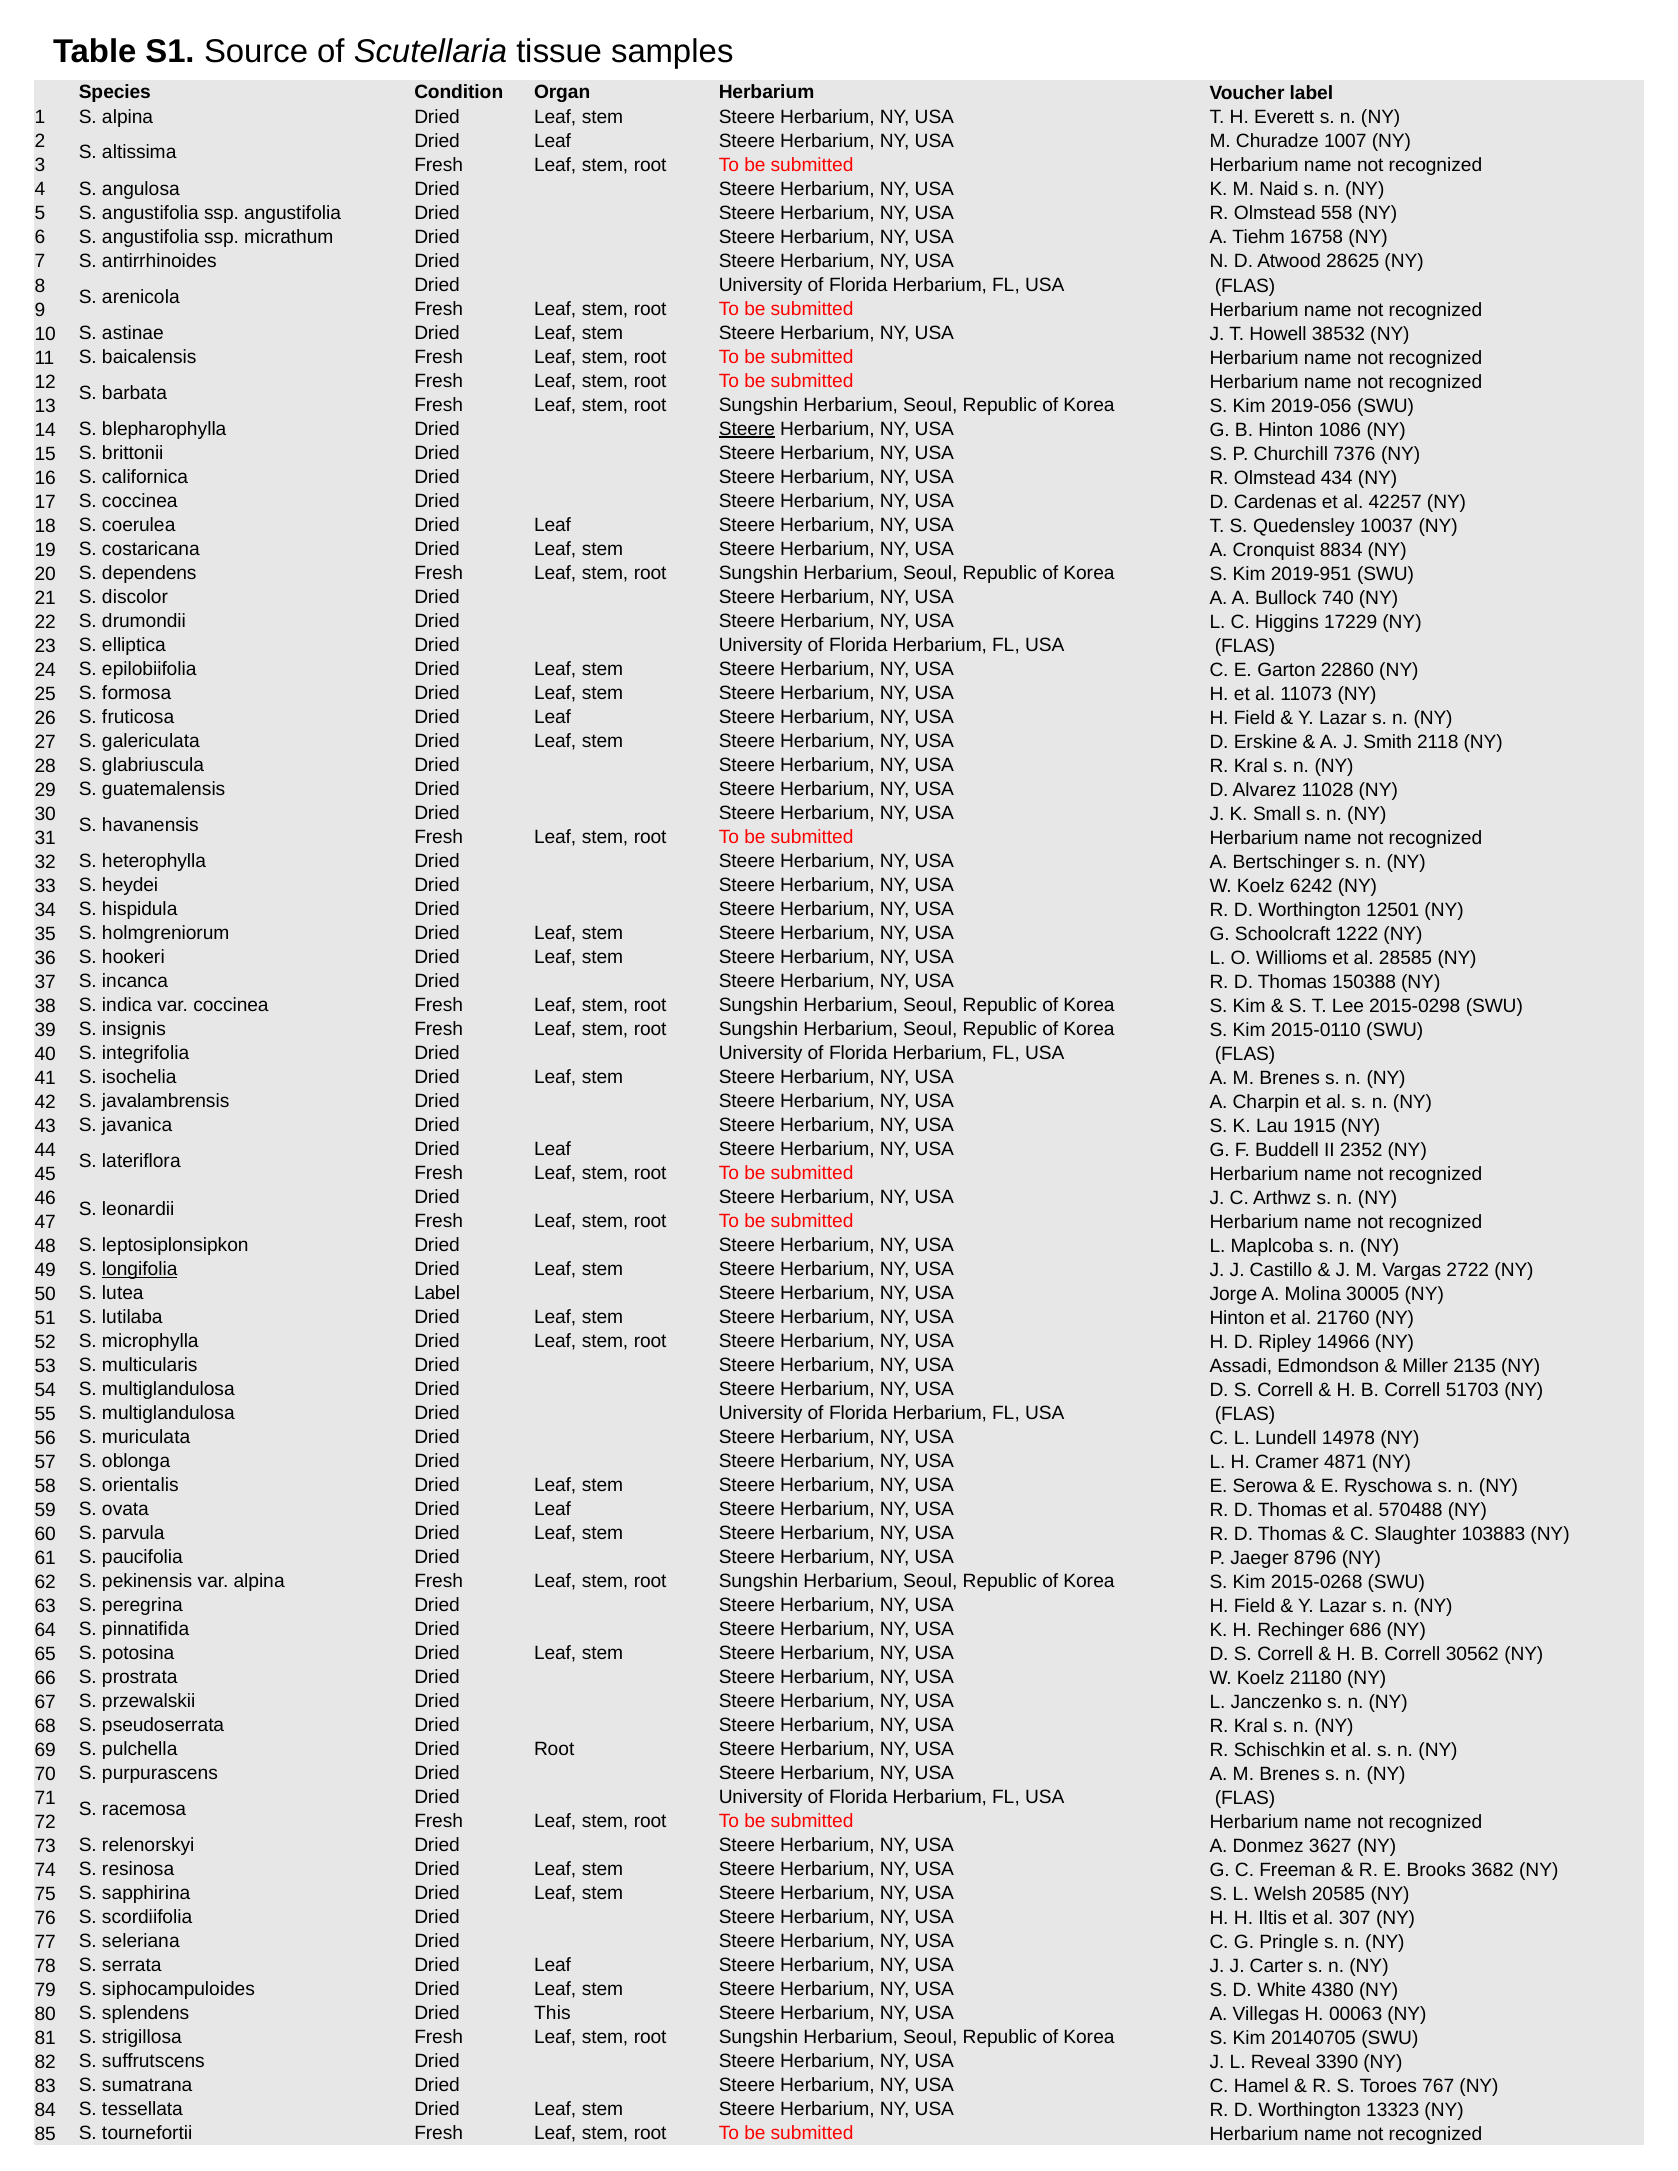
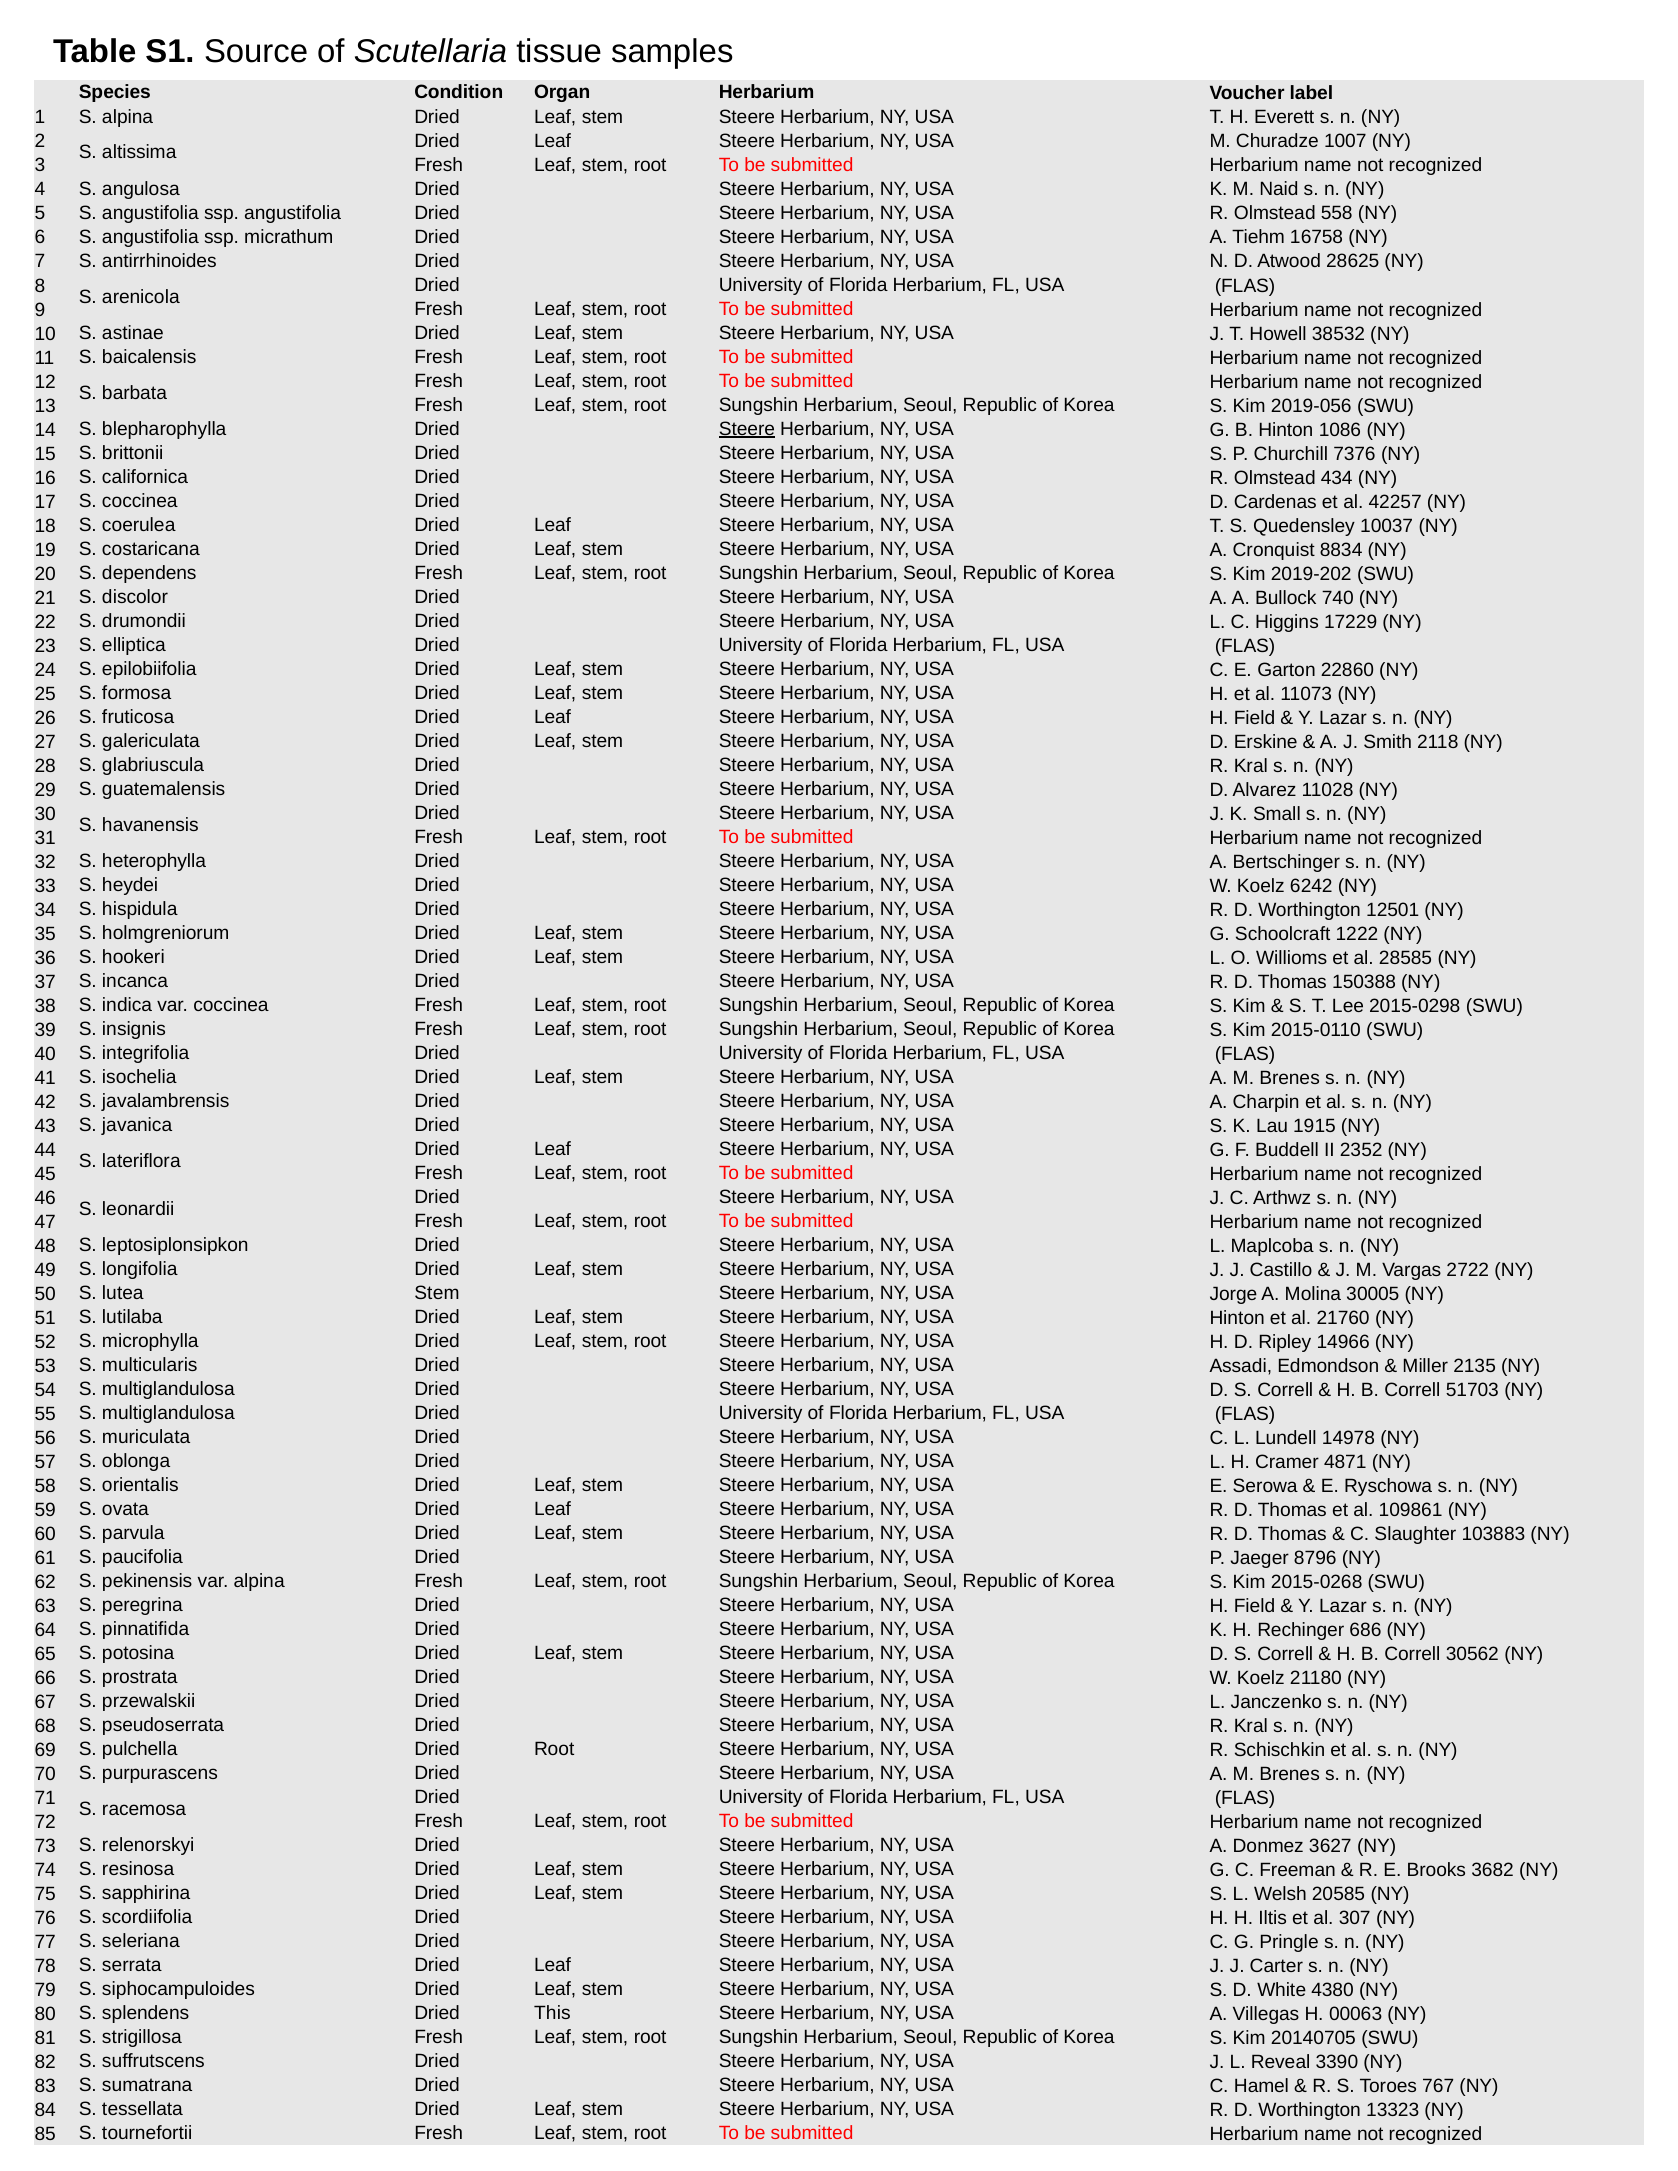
2019-951: 2019-951 -> 2019-202 (1311, 574)
longifolia underline: present -> none (140, 1269)
lutea Label: Label -> Stem (437, 1293)
570488: 570488 -> 109861 (1411, 1511)
